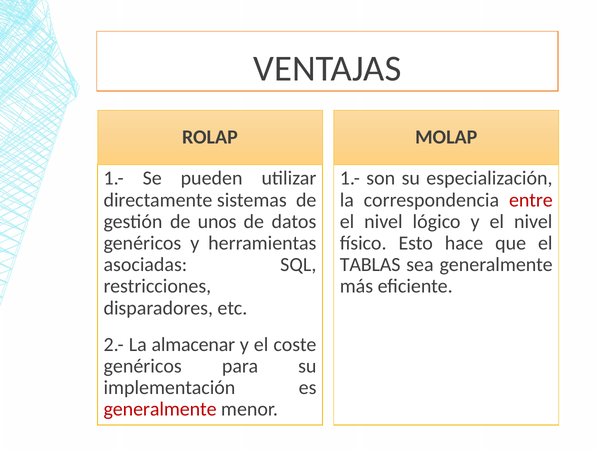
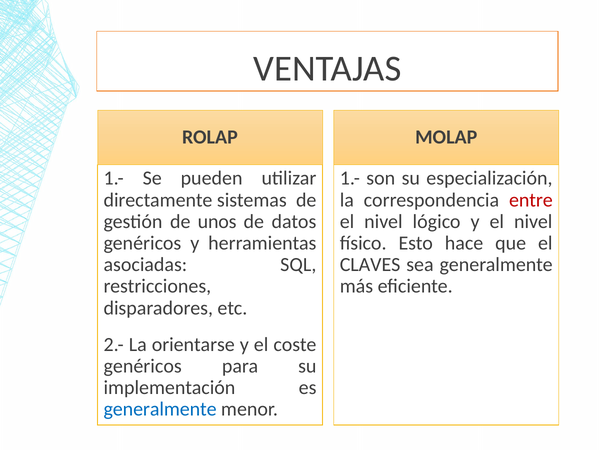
TABLAS: TABLAS -> CLAVES (370, 265)
almacenar: almacenar -> orientarse (193, 345)
generalmente colour: red -> blue (160, 409)
